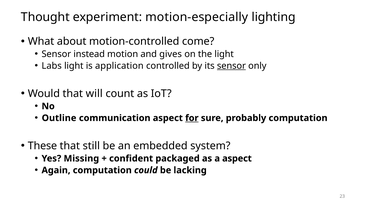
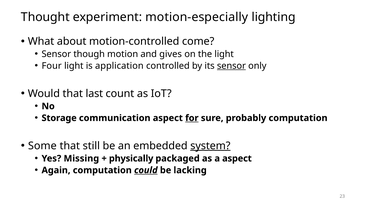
instead: instead -> though (89, 54)
Labs: Labs -> Four (52, 66)
will: will -> last (94, 94)
Outline: Outline -> Storage (59, 118)
These: These -> Some (42, 146)
system underline: none -> present (210, 146)
confident: confident -> physically (131, 158)
could underline: none -> present (146, 170)
